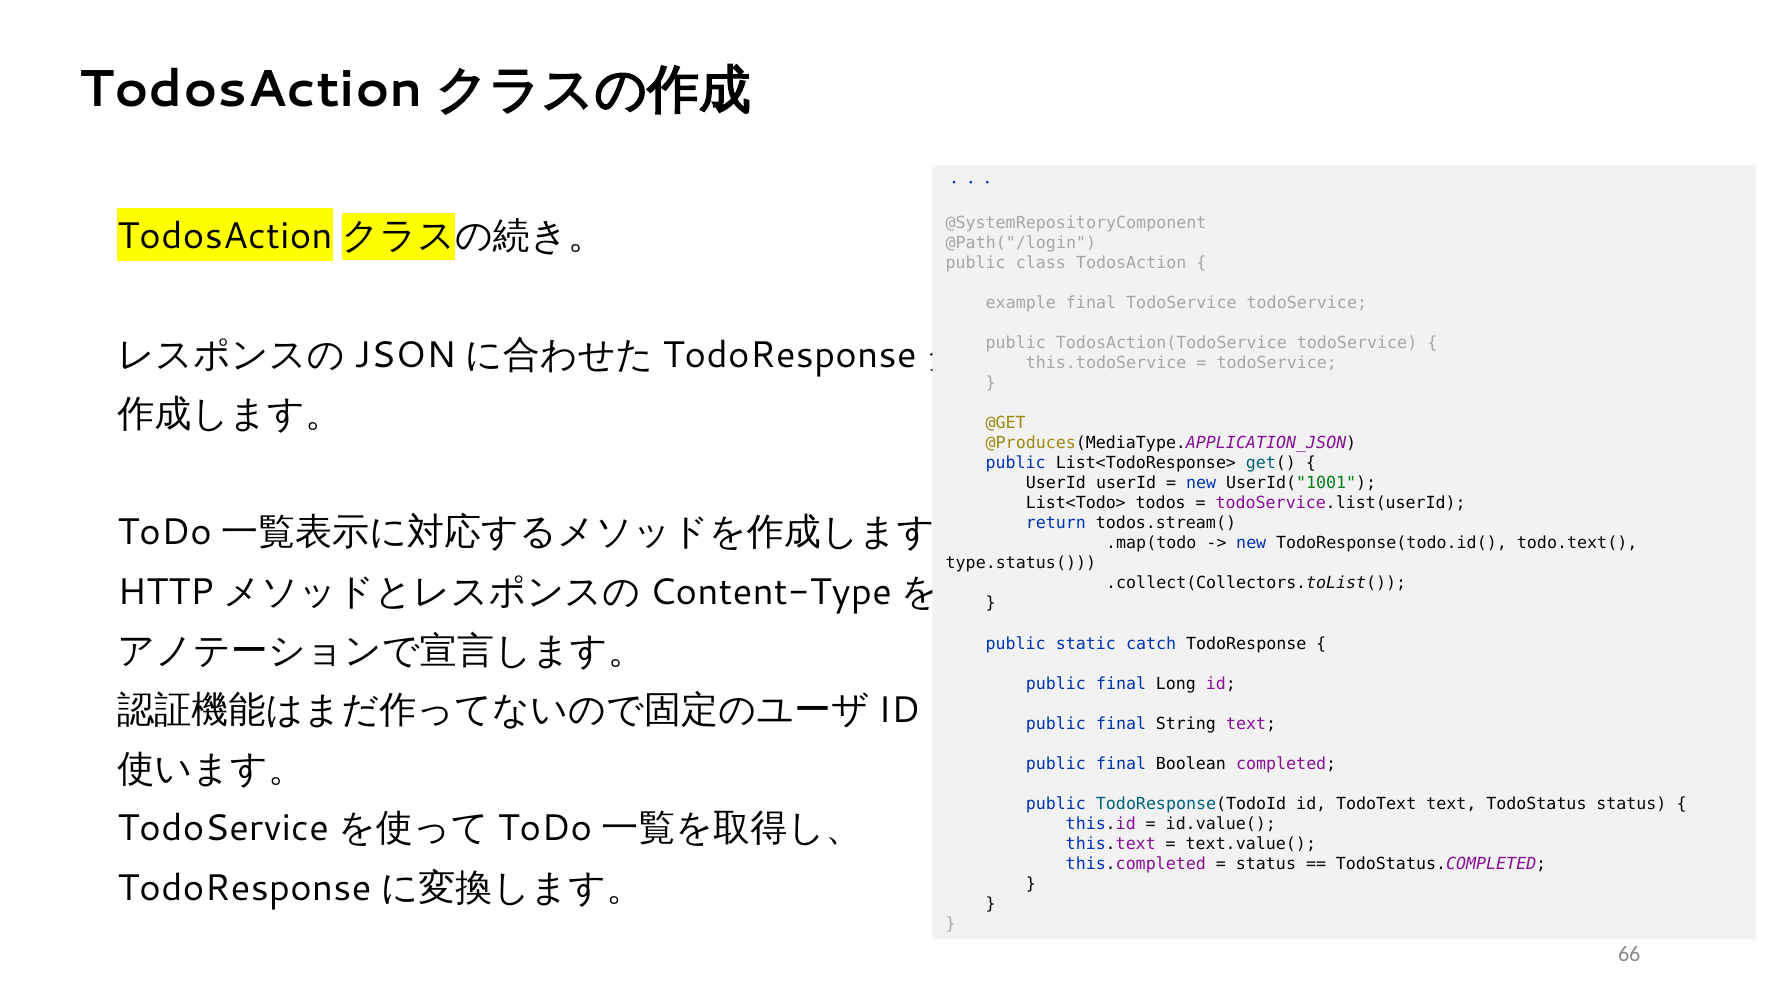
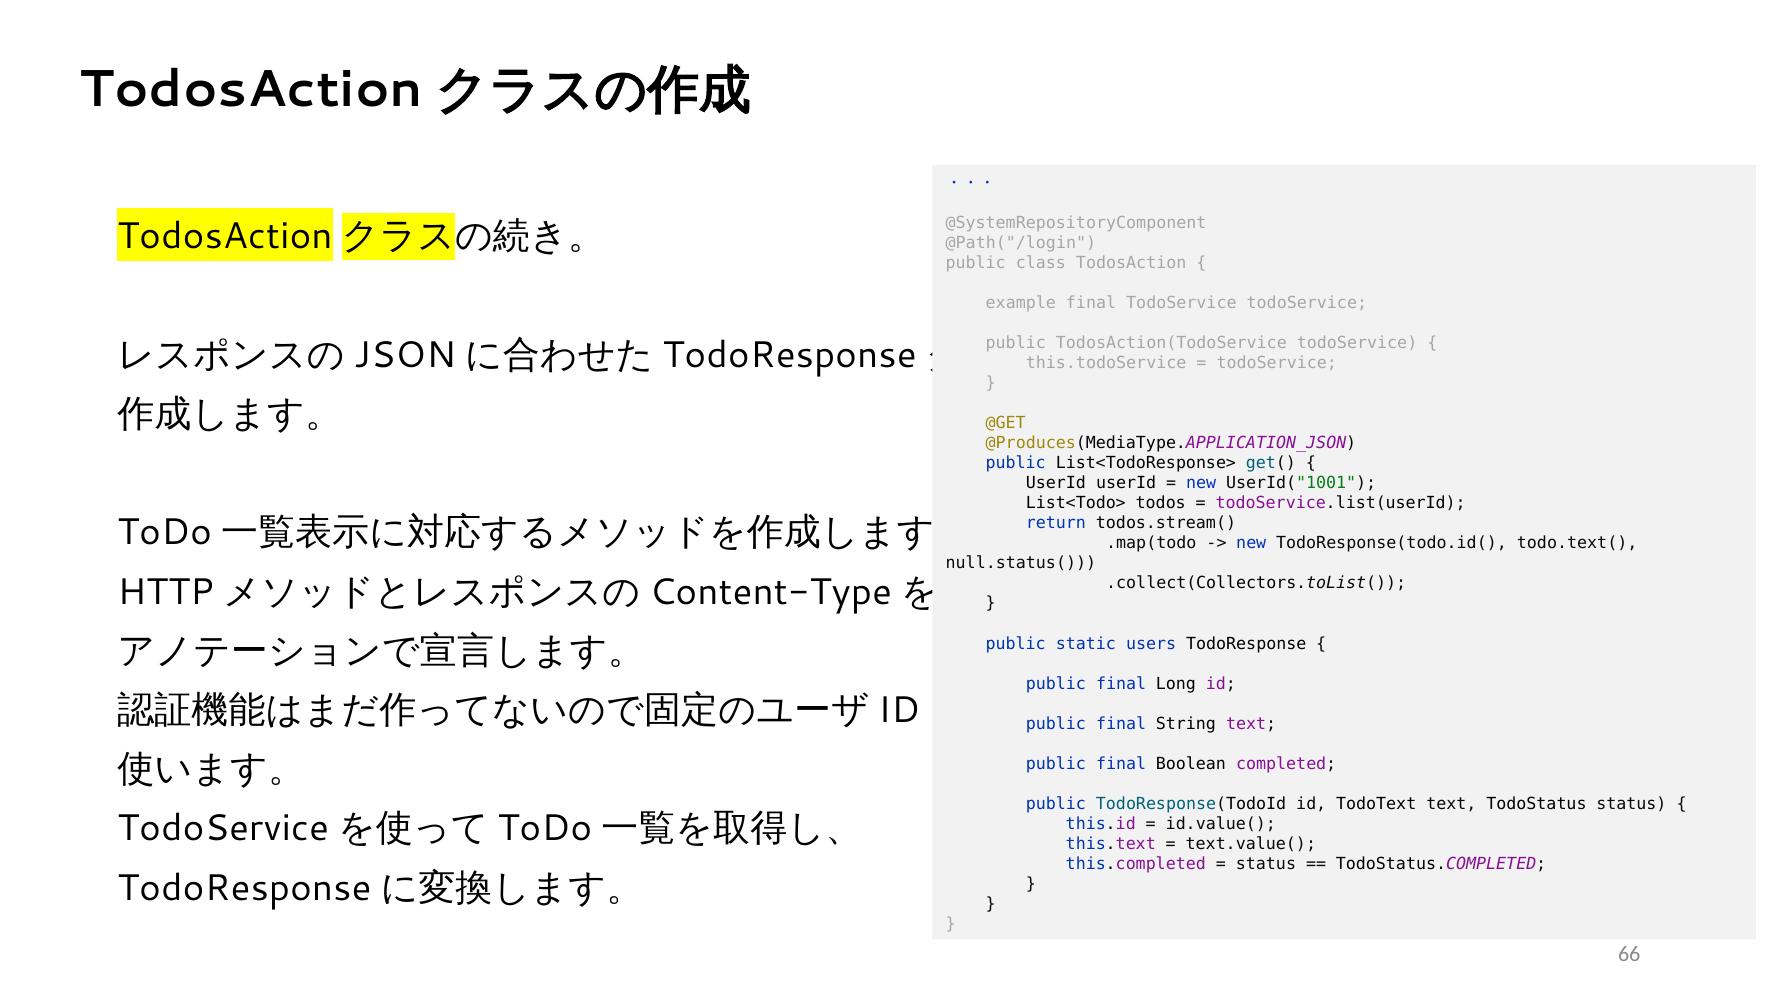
type.status(: type.status( -> null.status( (1021, 563)
catch: catch -> users (1151, 644)
